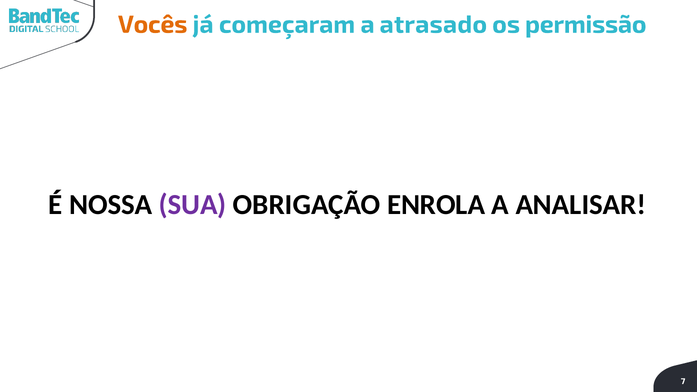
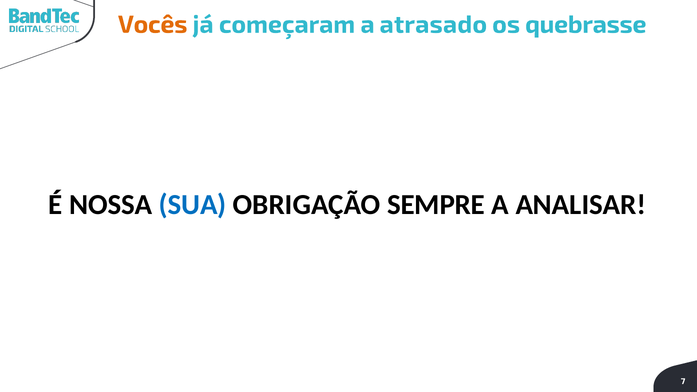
permissão: permissão -> quebrasse (586, 25)
SUA colour: purple -> blue (193, 205)
ENROLA: ENROLA -> SEMPRE (436, 205)
